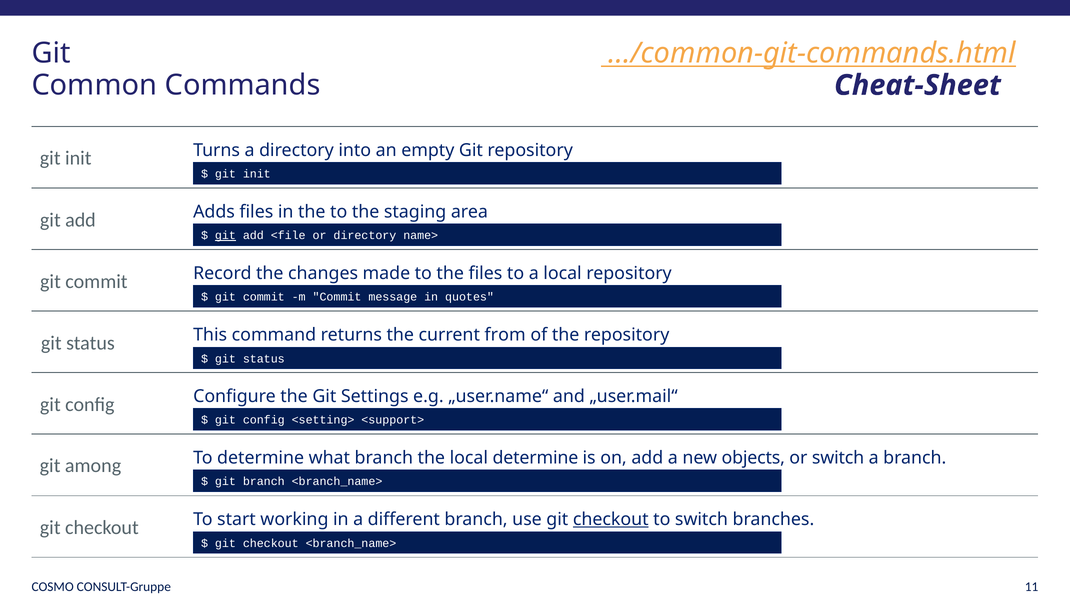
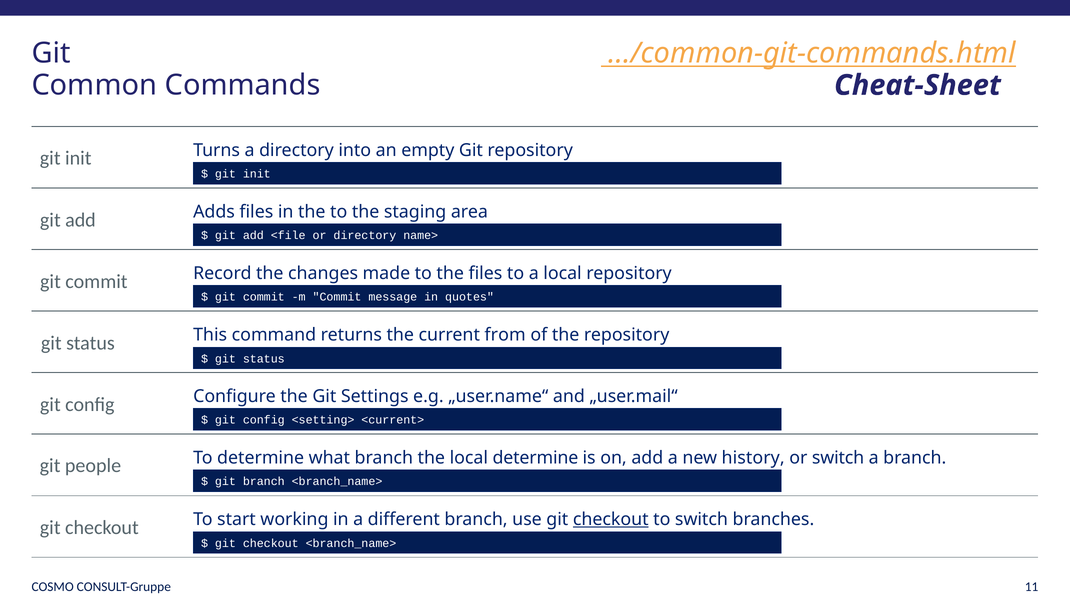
git underline: present -> none (225, 236)
<support>: <support> -> <current> (393, 420)
objects: objects -> history (753, 458)
among: among -> people (93, 466)
